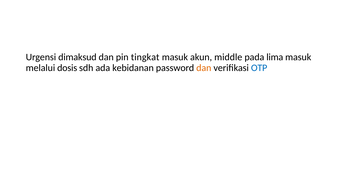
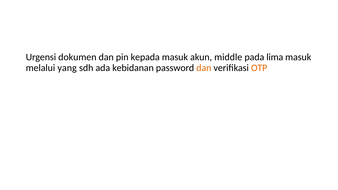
dimaksud: dimaksud -> dokumen (77, 57)
tingkat: tingkat -> kepada (145, 57)
dosis: dosis -> yang (67, 68)
OTP colour: blue -> orange (259, 68)
